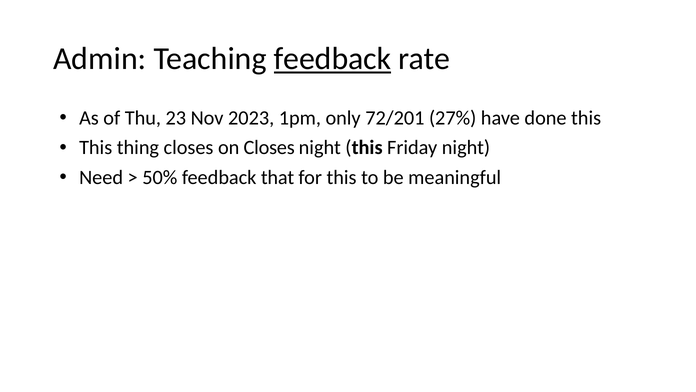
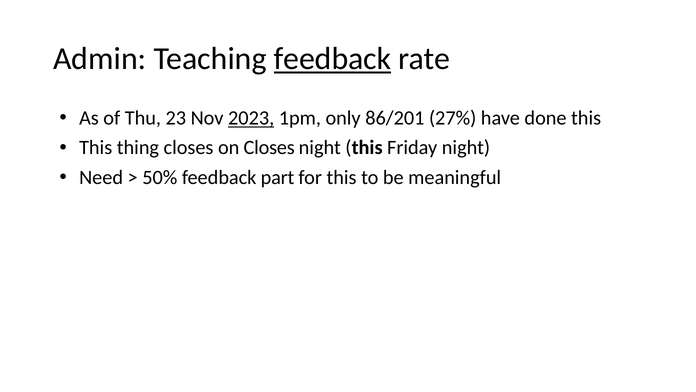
2023 underline: none -> present (251, 118)
72/201: 72/201 -> 86/201 (395, 118)
that: that -> part (278, 177)
